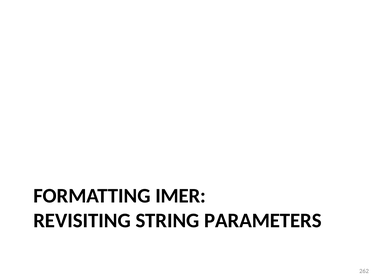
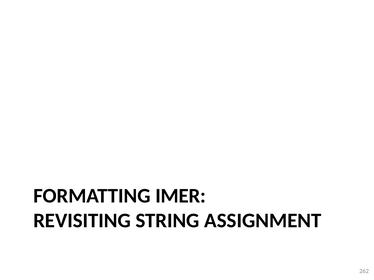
PARAMETERS: PARAMETERS -> ASSIGNMENT (263, 221)
